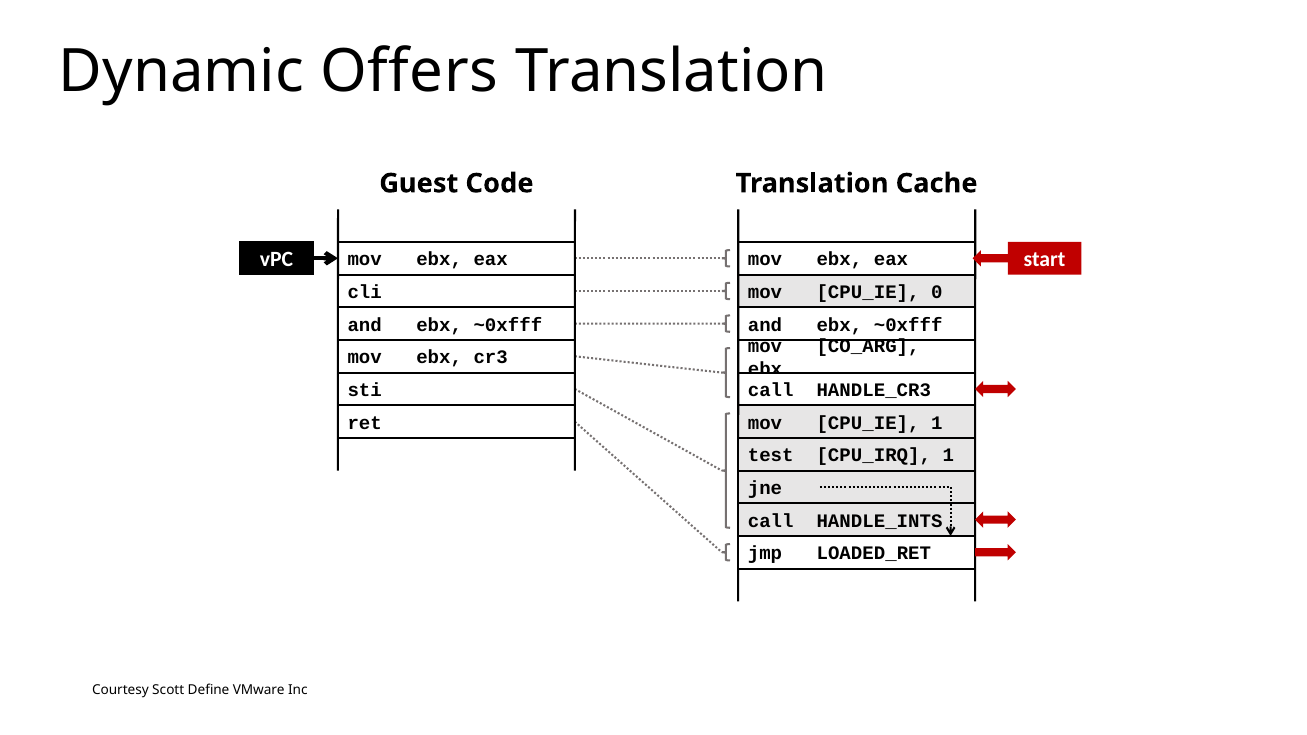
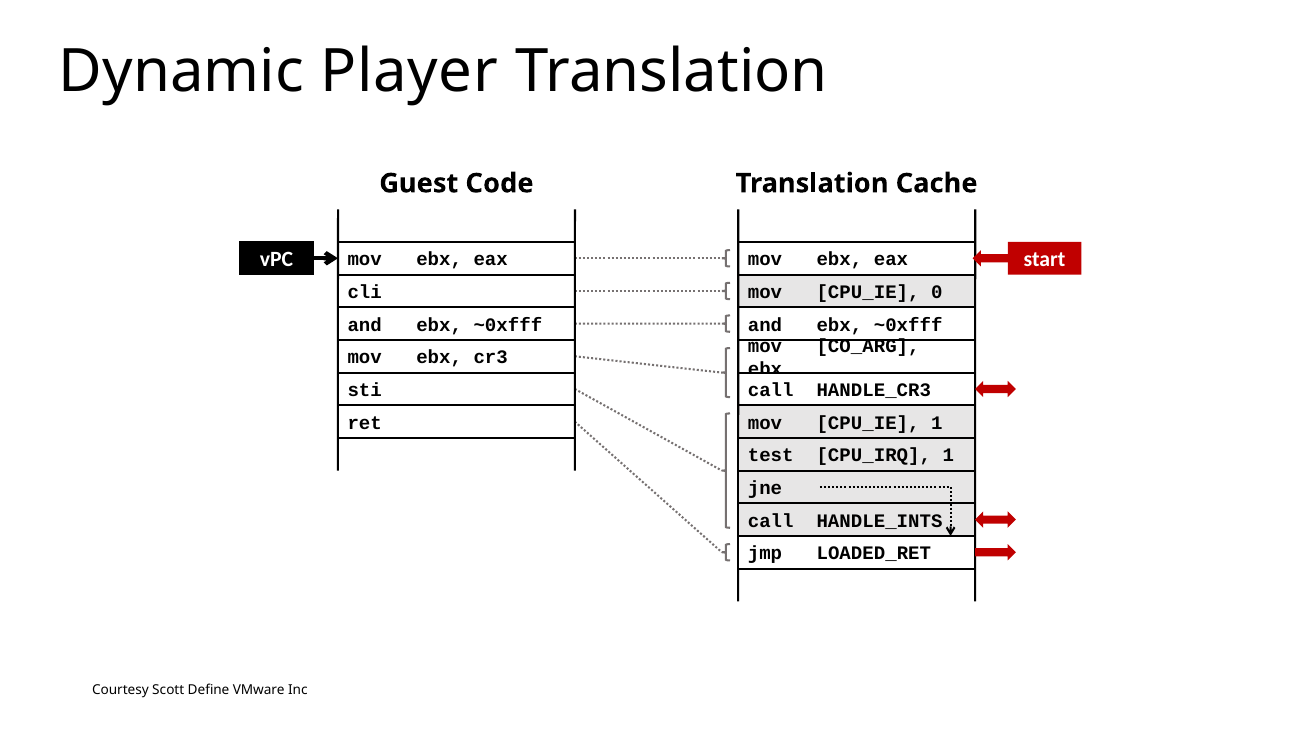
Offers: Offers -> Player (409, 72)
